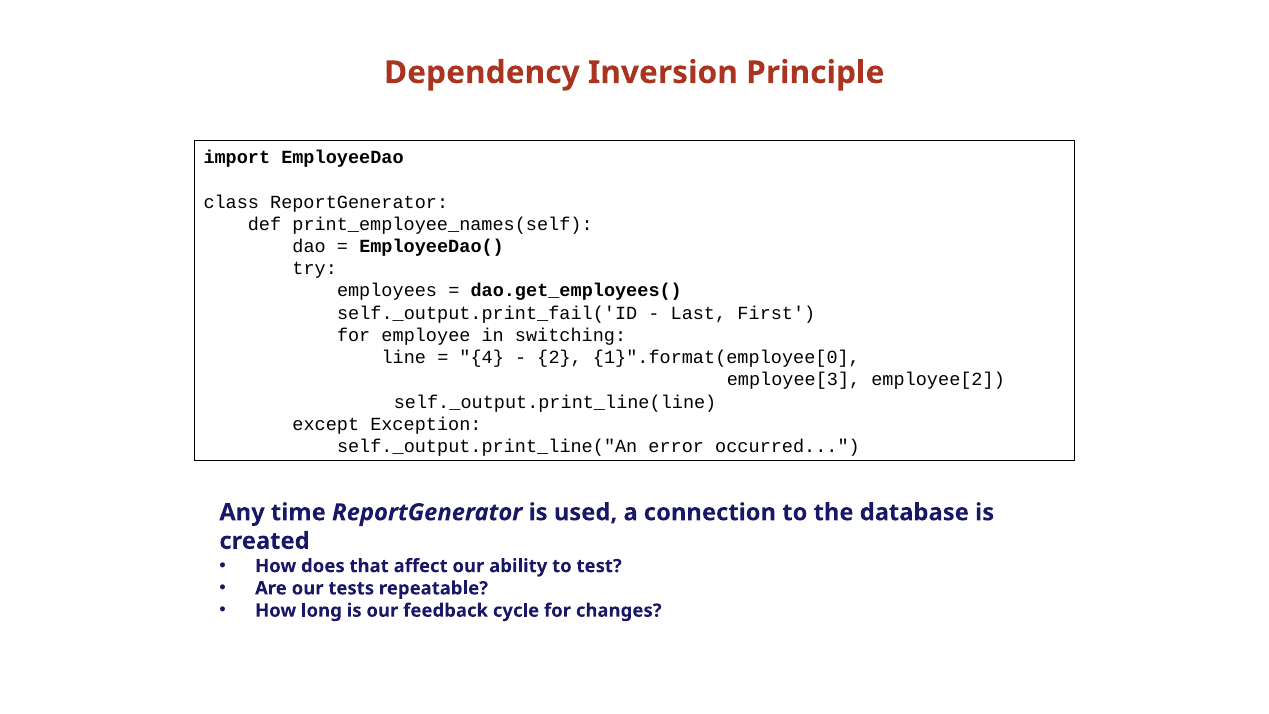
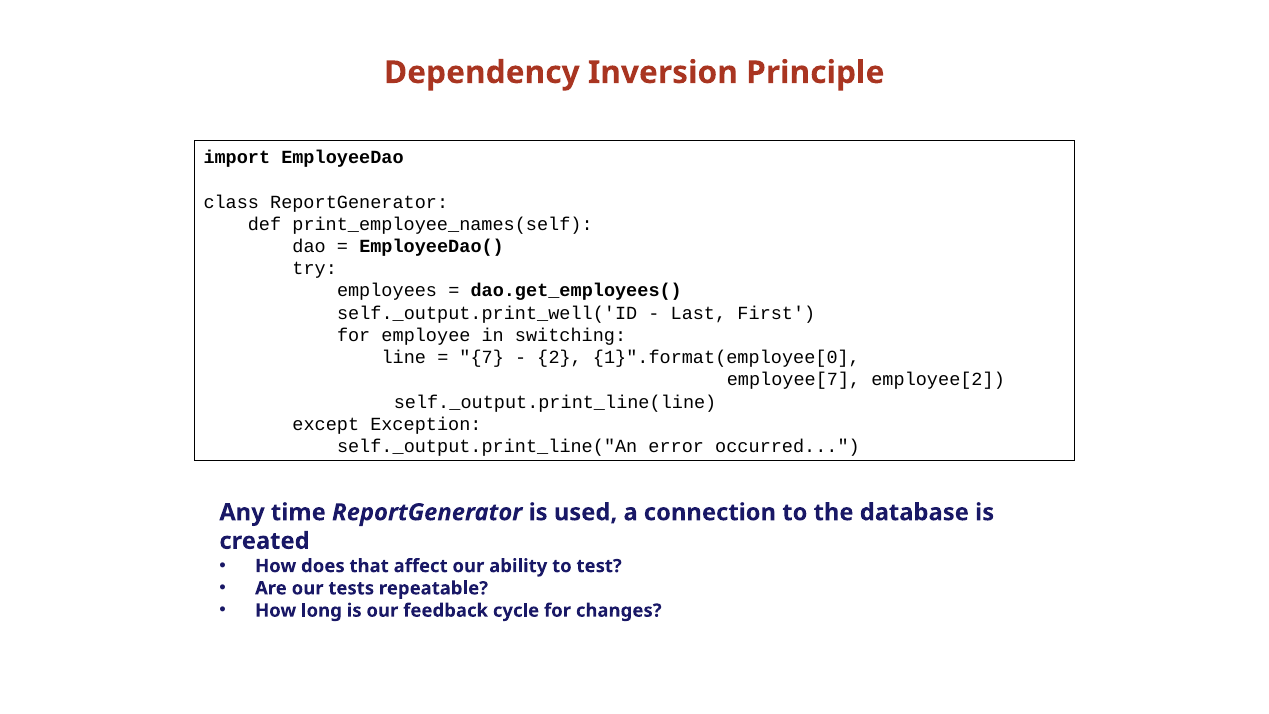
self._output.print_fail('ID: self._output.print_fail('ID -> self._output.print_well('ID (487, 313)
4: 4 -> 7 (482, 357)
employee[3: employee[3 -> employee[7 (794, 380)
